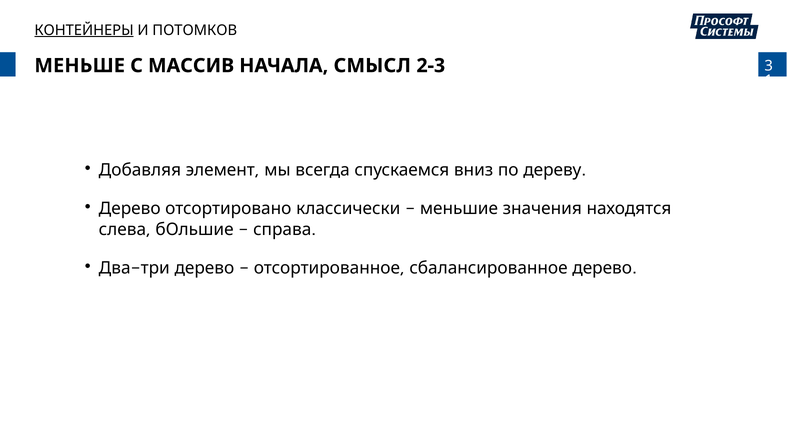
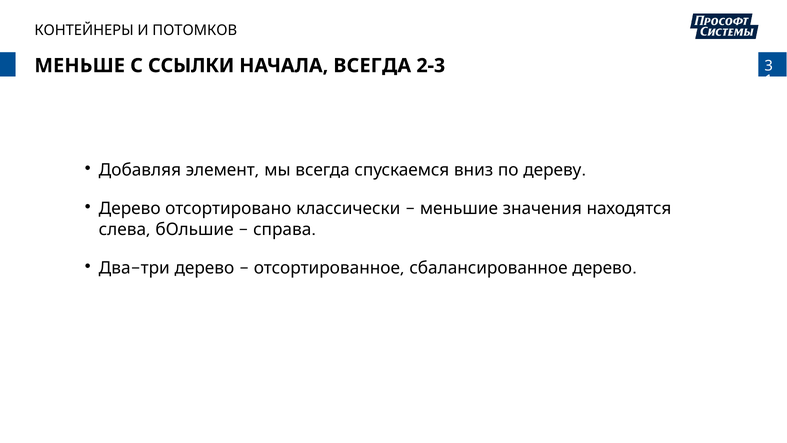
КОНТЕЙНЕРЫ underline: present -> none (84, 30)
МАССИВ: МАССИВ -> ССЫЛКИ (191, 66)
НАЧАЛА СМЫСЛ: СМЫСЛ -> ВСЕГДА (372, 66)
